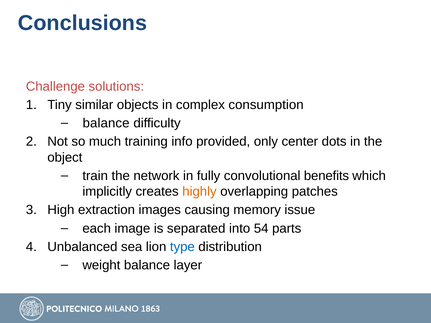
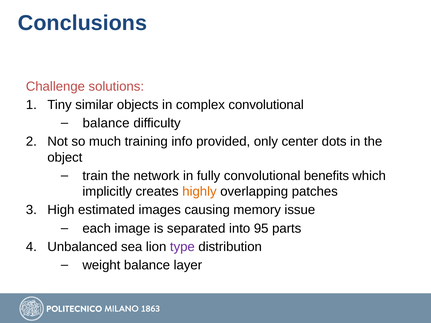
complex consumption: consumption -> convolutional (266, 105)
extraction: extraction -> estimated (107, 210)
54: 54 -> 95 (261, 229)
type colour: blue -> purple (182, 247)
